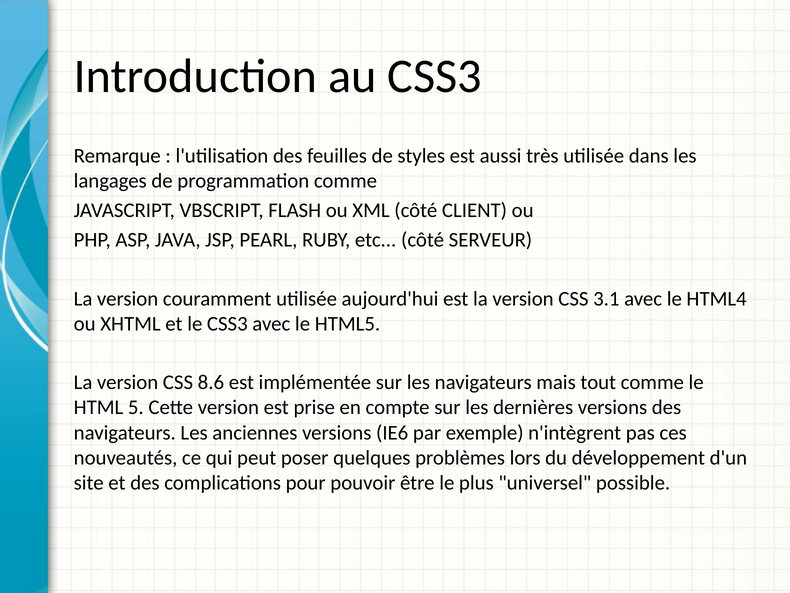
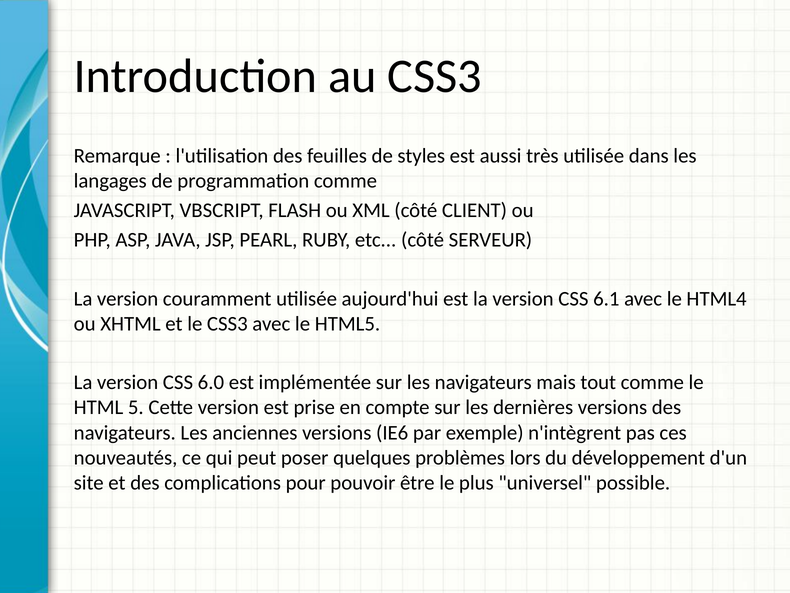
3.1: 3.1 -> 6.1 (606, 298)
8.6: 8.6 -> 6.0 (211, 382)
